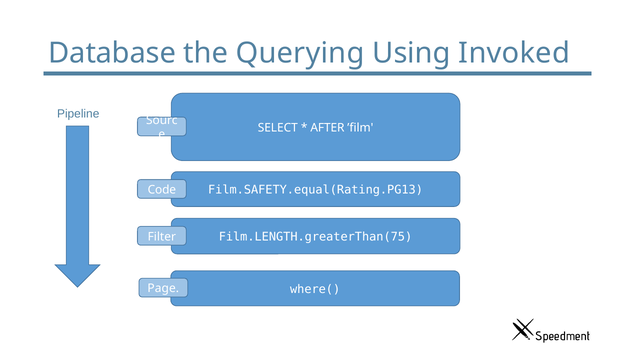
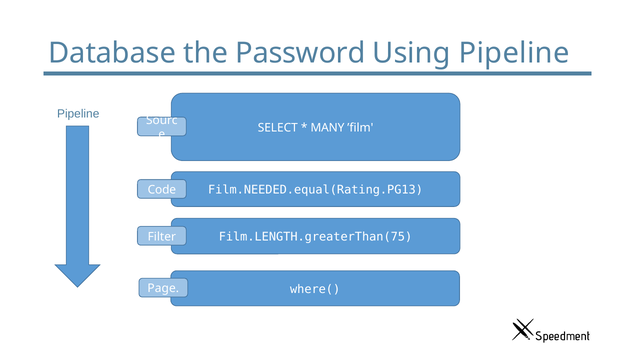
Querying: Querying -> Password (300, 53)
Using Invoked: Invoked -> Pipeline (514, 53)
AFTER: AFTER -> MANY (327, 128)
Film.SAFETY.equal(Rating.PG13: Film.SAFETY.equal(Rating.PG13 -> Film.NEEDED.equal(Rating.PG13 (315, 190)
